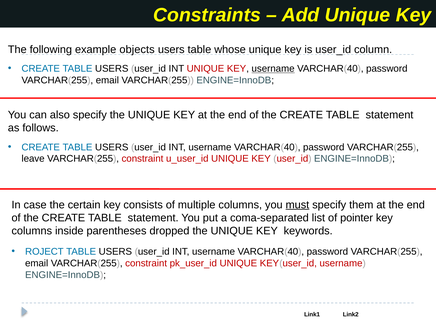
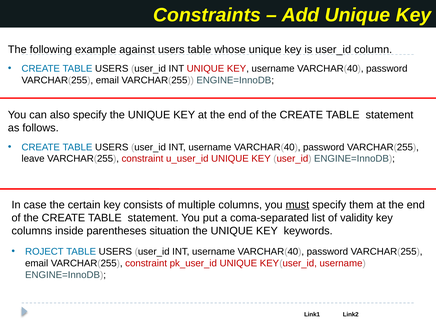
objects: objects -> against (137, 49)
username underline: present -> none (273, 69)
pointer: pointer -> validity (357, 218)
dropped: dropped -> situation (170, 231)
